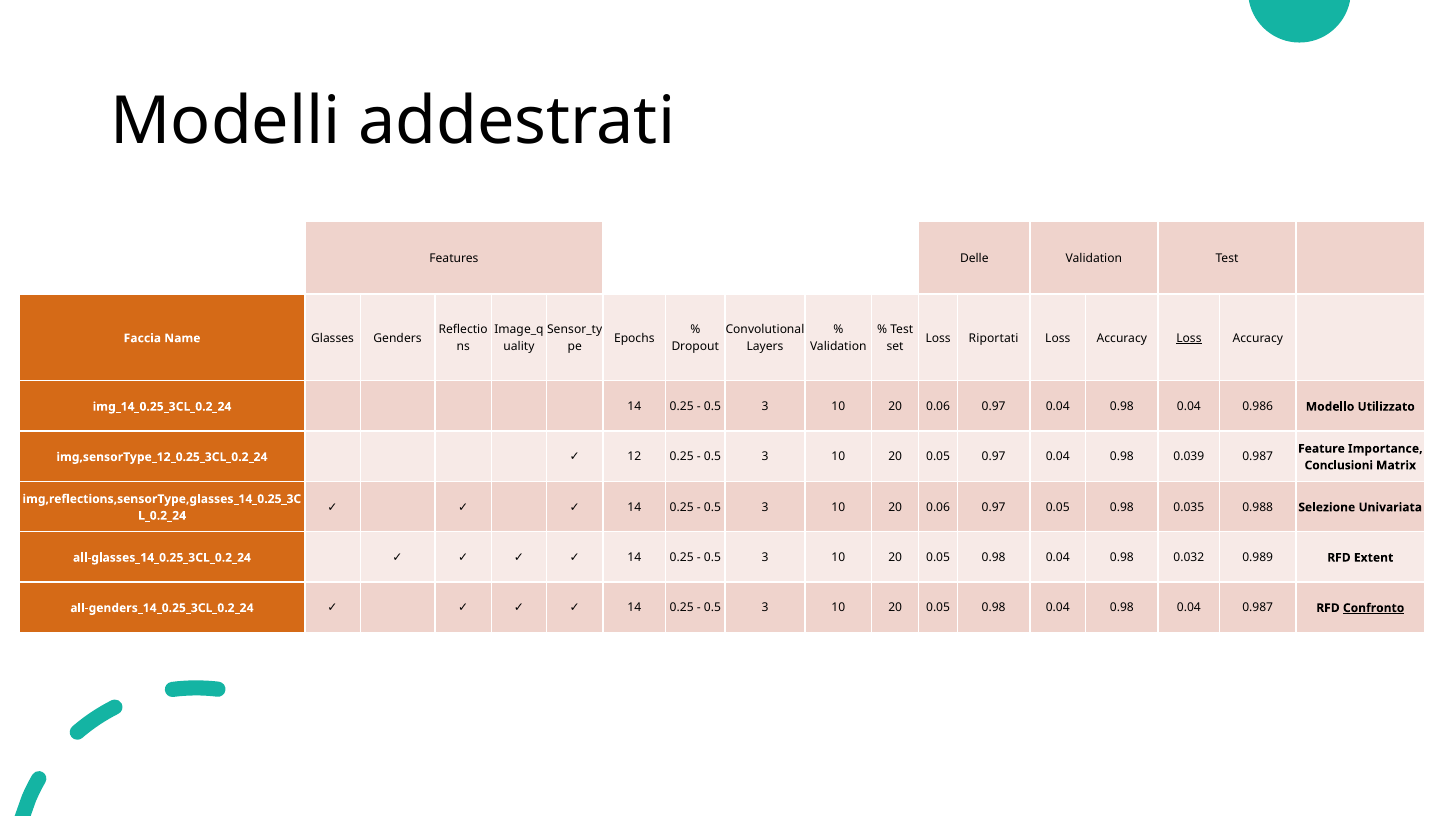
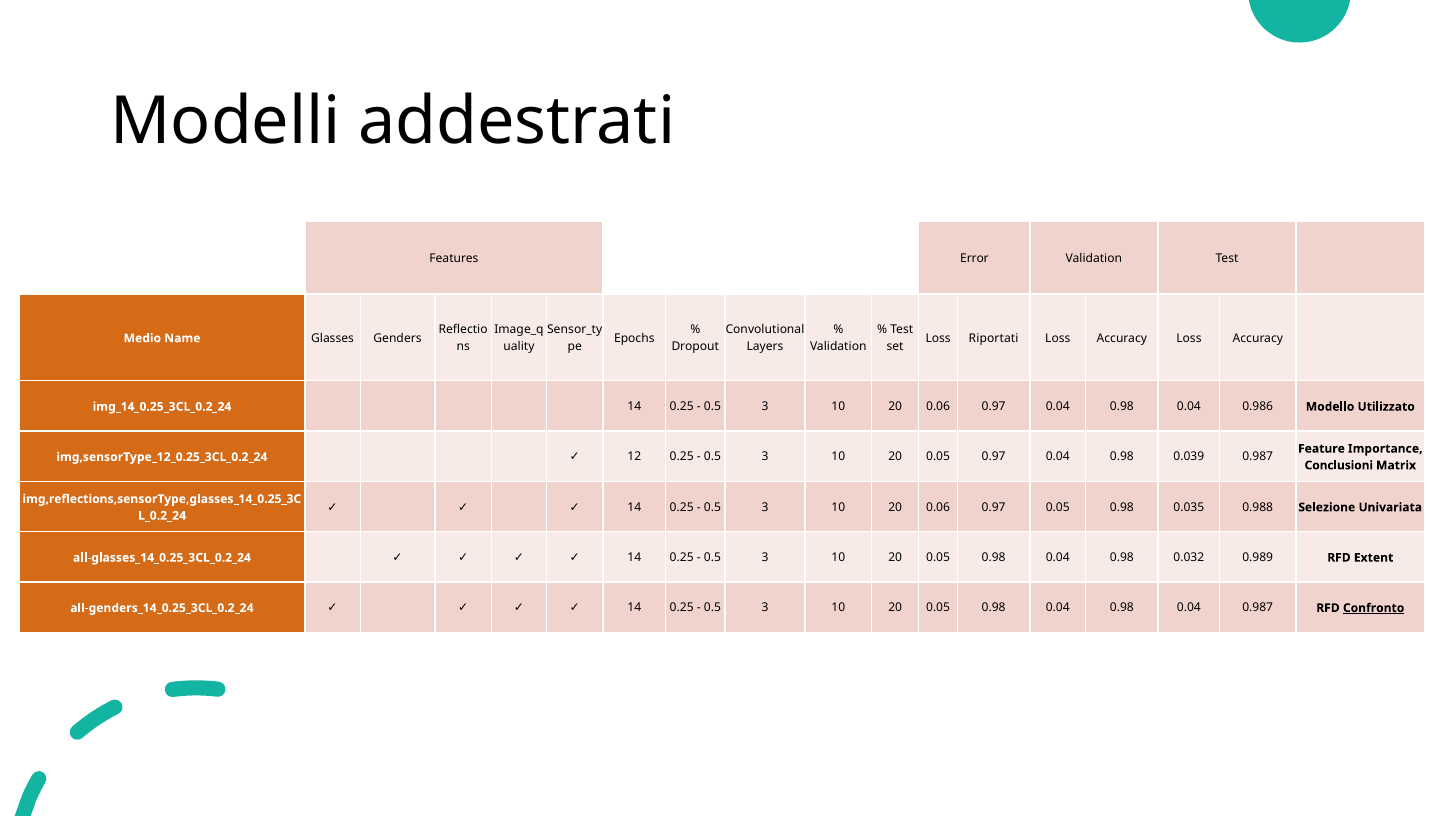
Delle: Delle -> Error (974, 259)
Loss underline: present -> none (1189, 338)
Faccia: Faccia -> Medio (142, 338)
